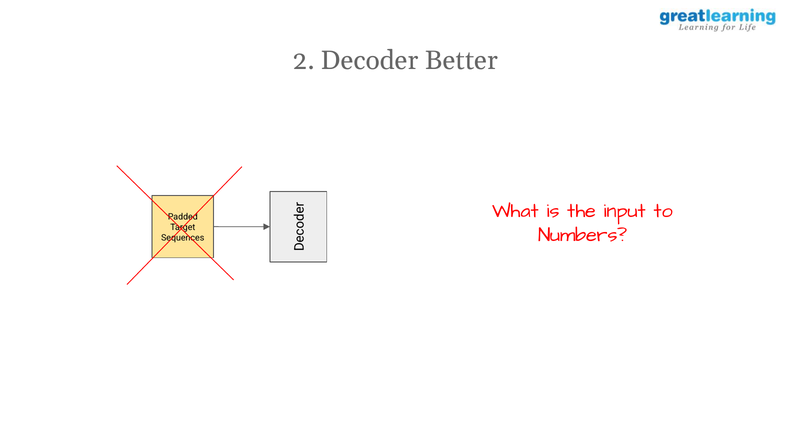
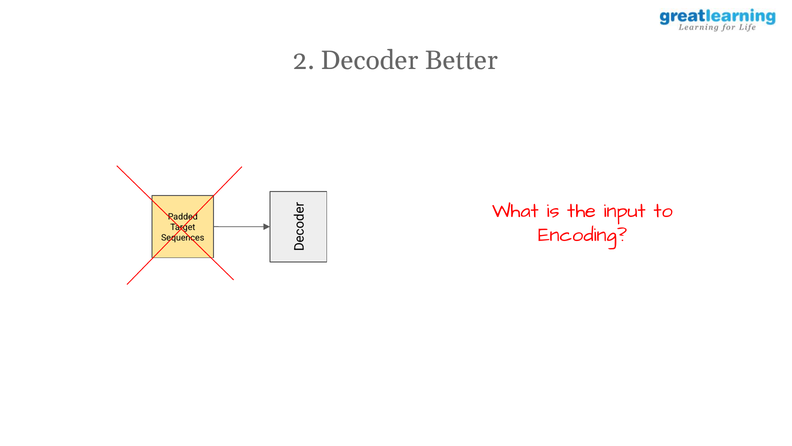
Numbers: Numbers -> Encoding (583, 234)
